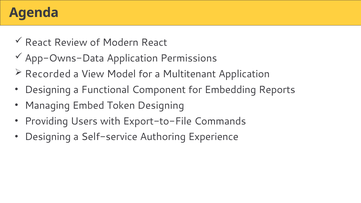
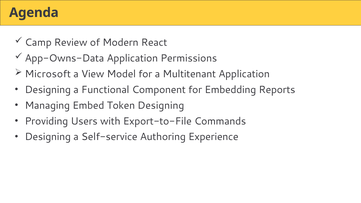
React: React -> Camp (38, 43)
Recorded: Recorded -> Microsoft (48, 74)
